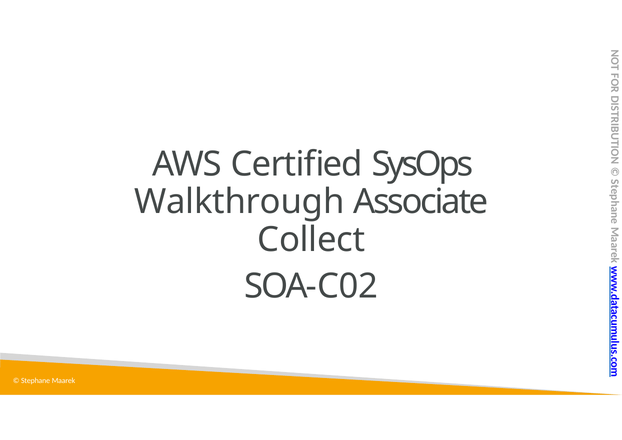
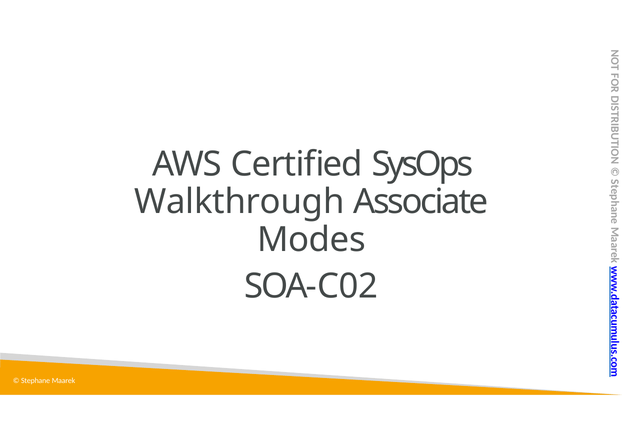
Collect: Collect -> Modes (311, 240)
